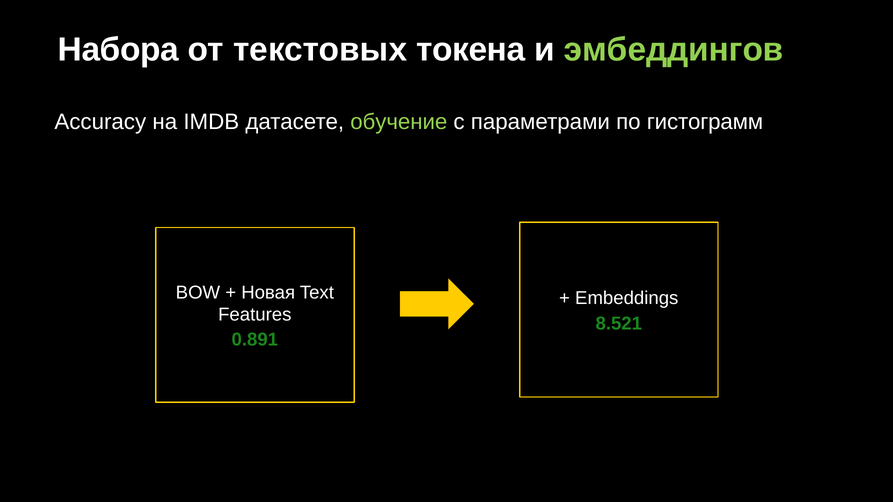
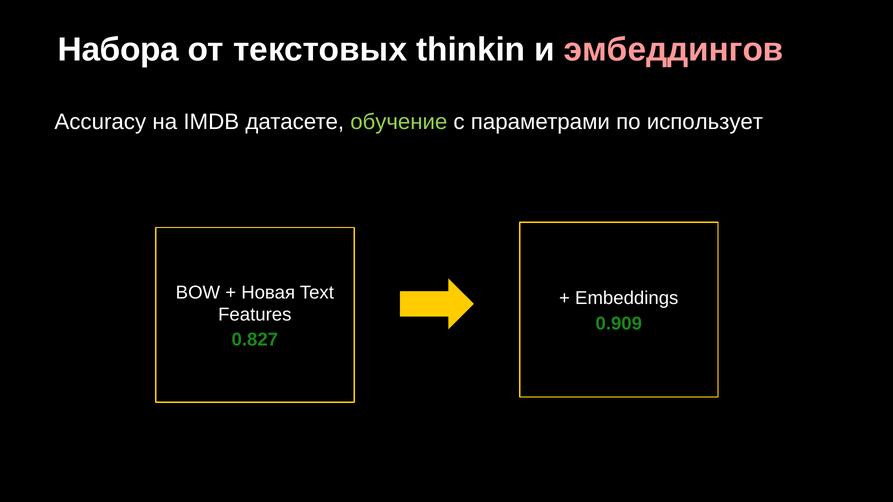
токена: токена -> thinkin (471, 50)
эмбеддингов colour: light green -> pink (674, 50)
гистограмм: гистограмм -> использует (705, 122)
8.521: 8.521 -> 0.909 (619, 324)
0.891: 0.891 -> 0.827 (255, 340)
